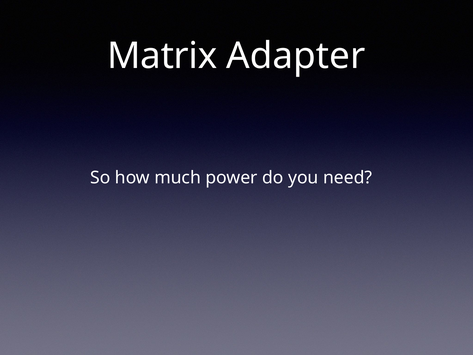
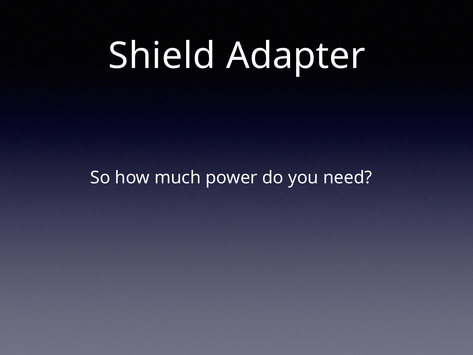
Matrix: Matrix -> Shield (162, 56)
